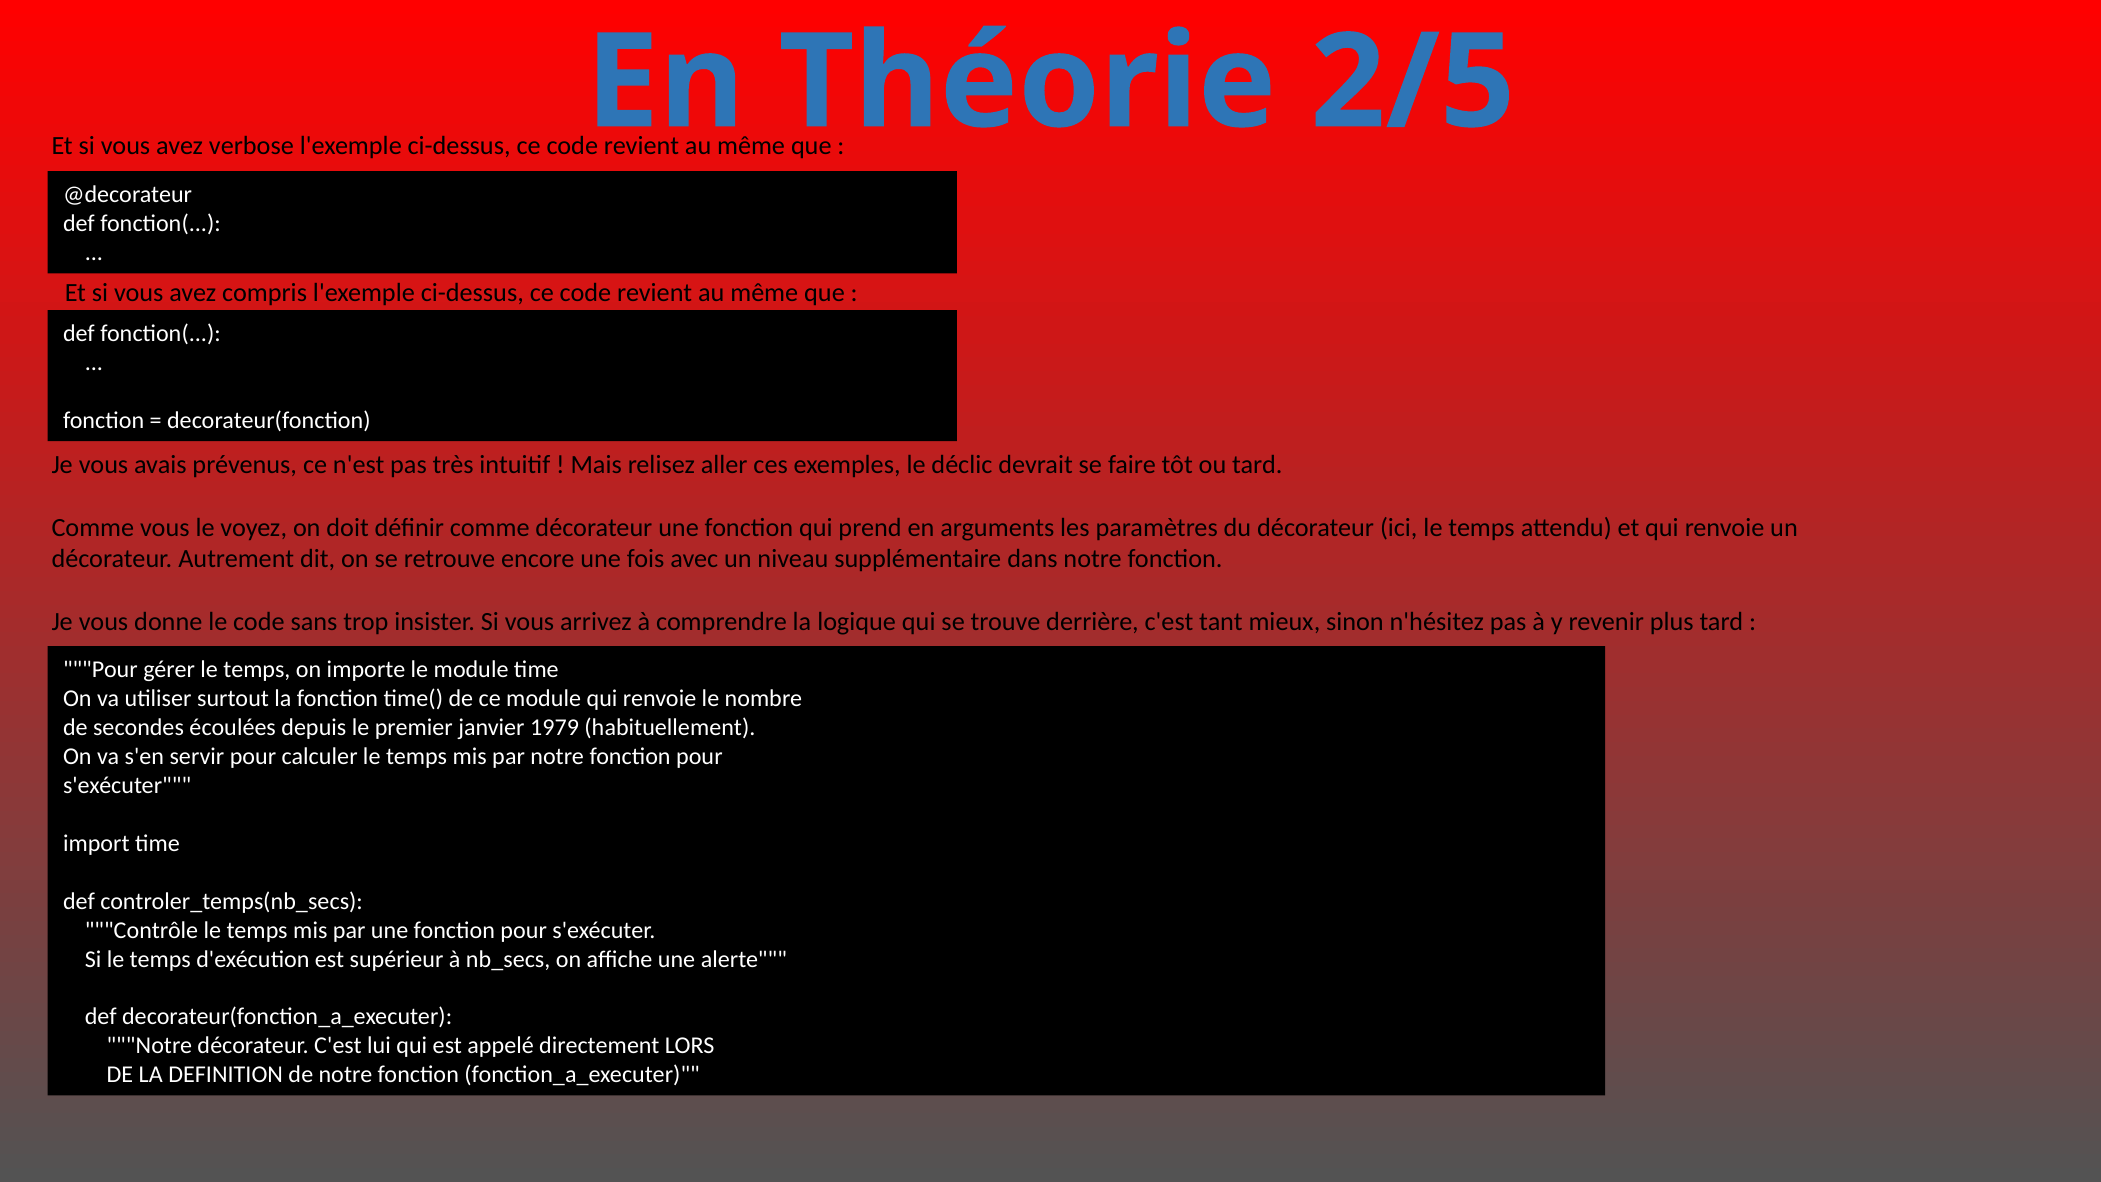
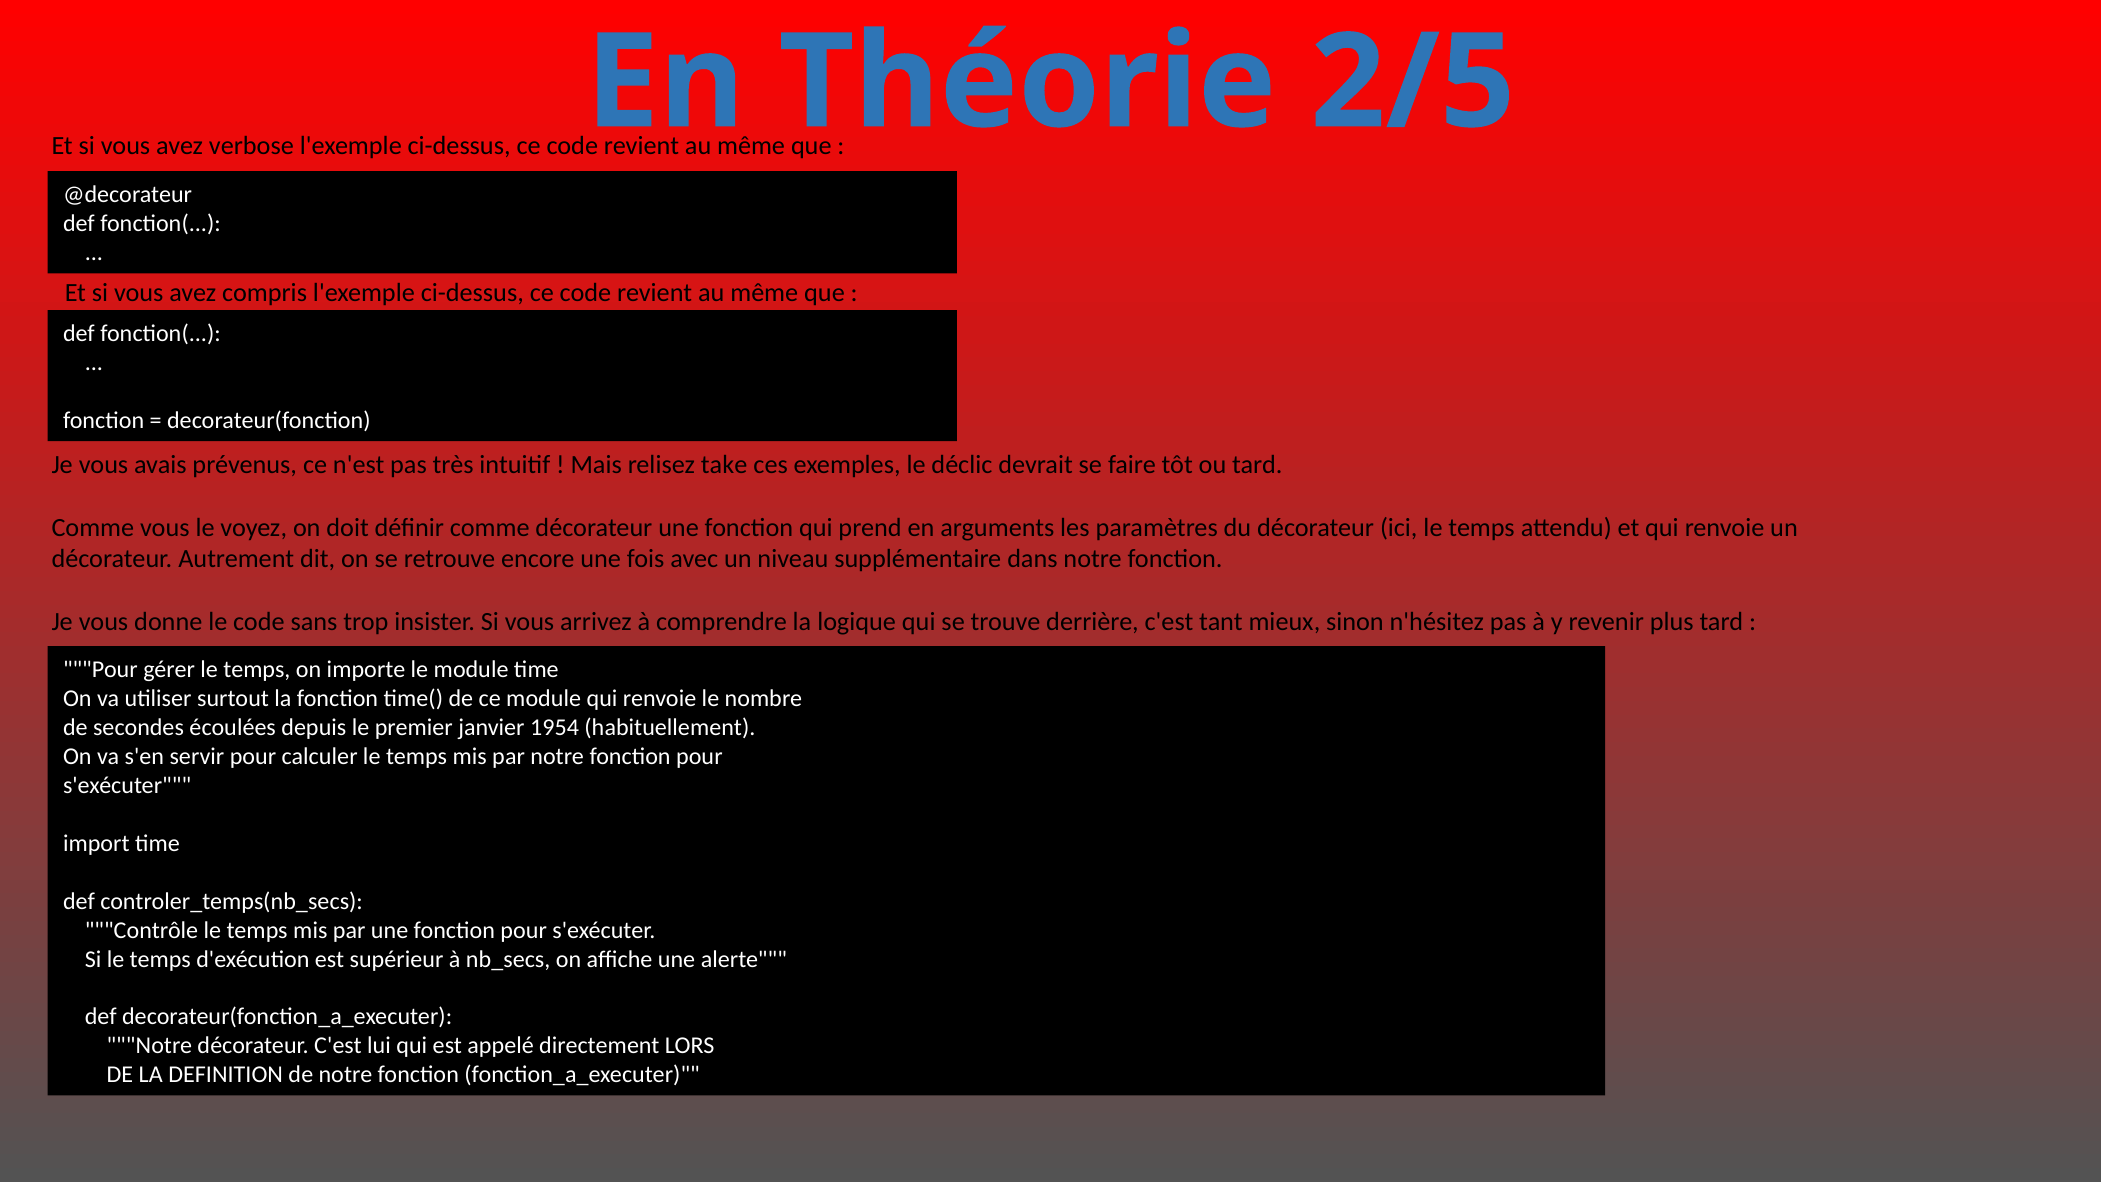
aller: aller -> take (724, 465)
1979: 1979 -> 1954 (555, 728)
